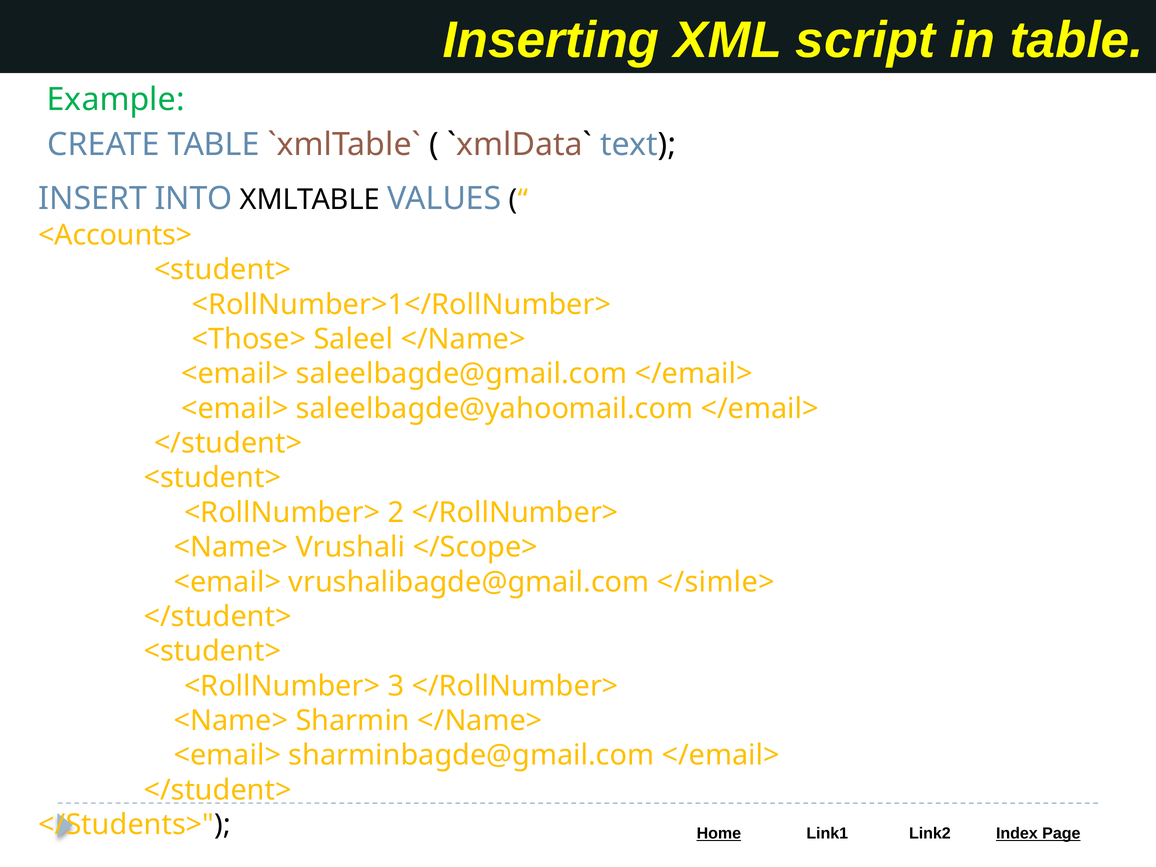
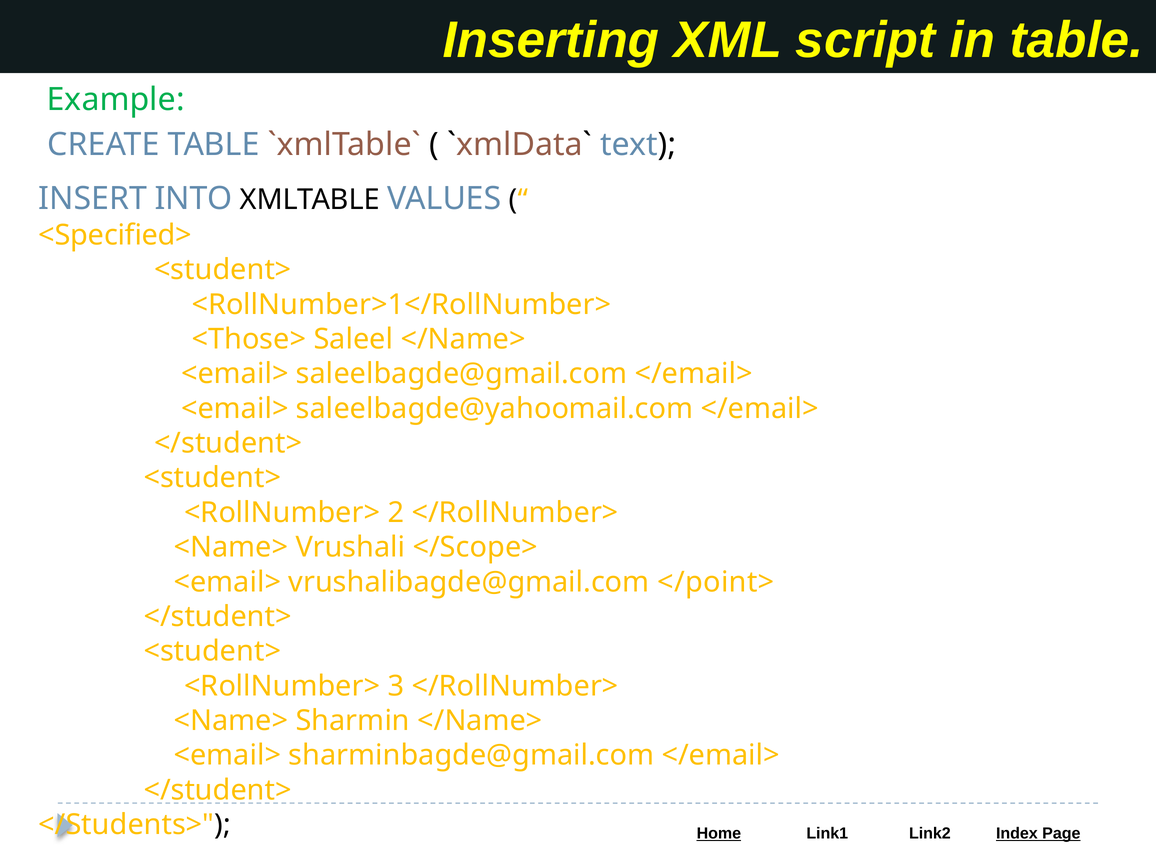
<Accounts>: <Accounts> -> <Specified> (115, 235)
</simle>: </simle> -> </point> (716, 582)
